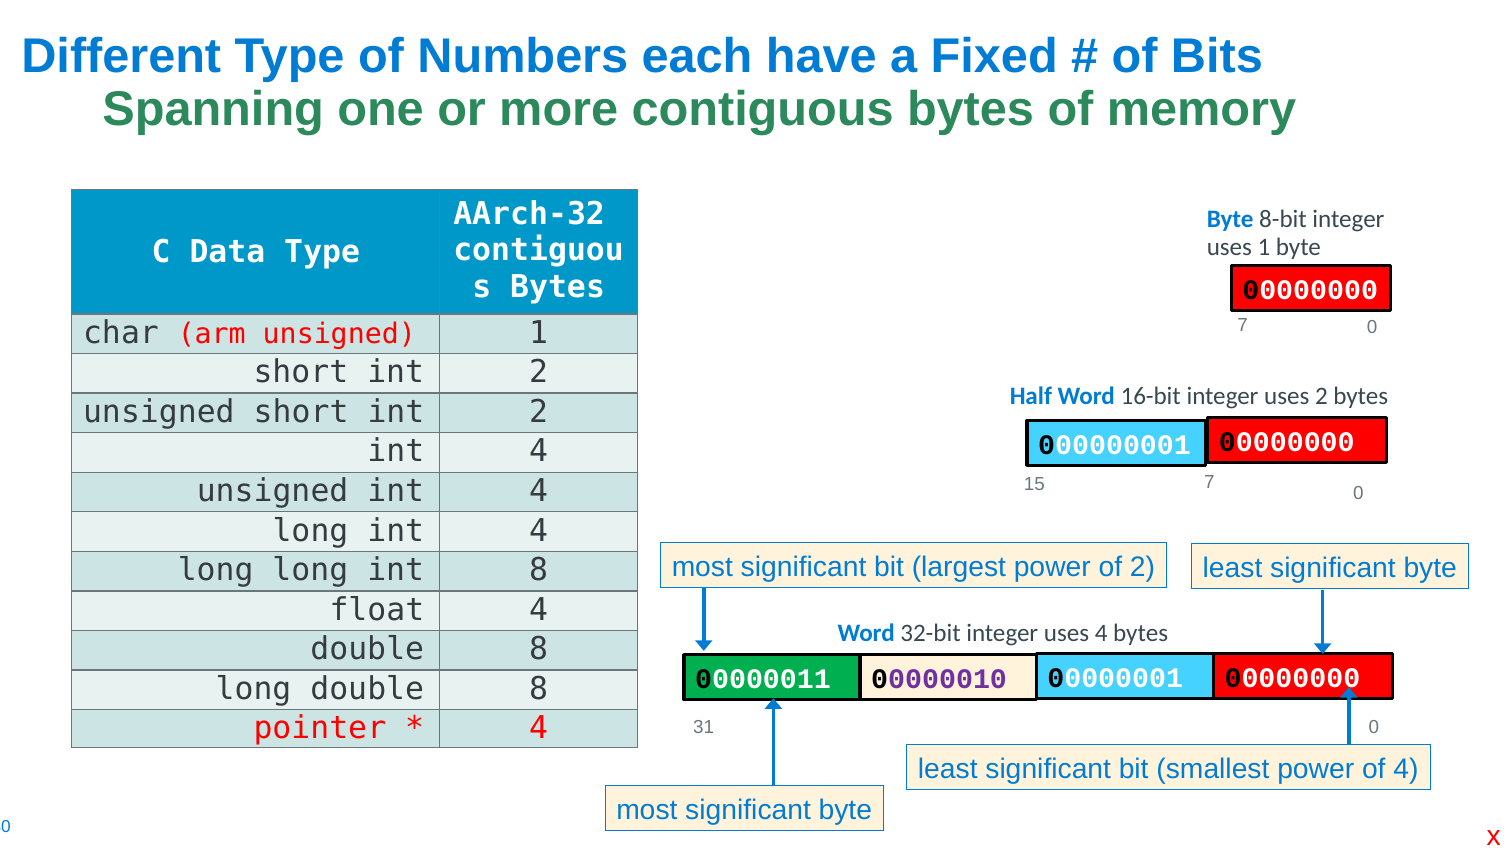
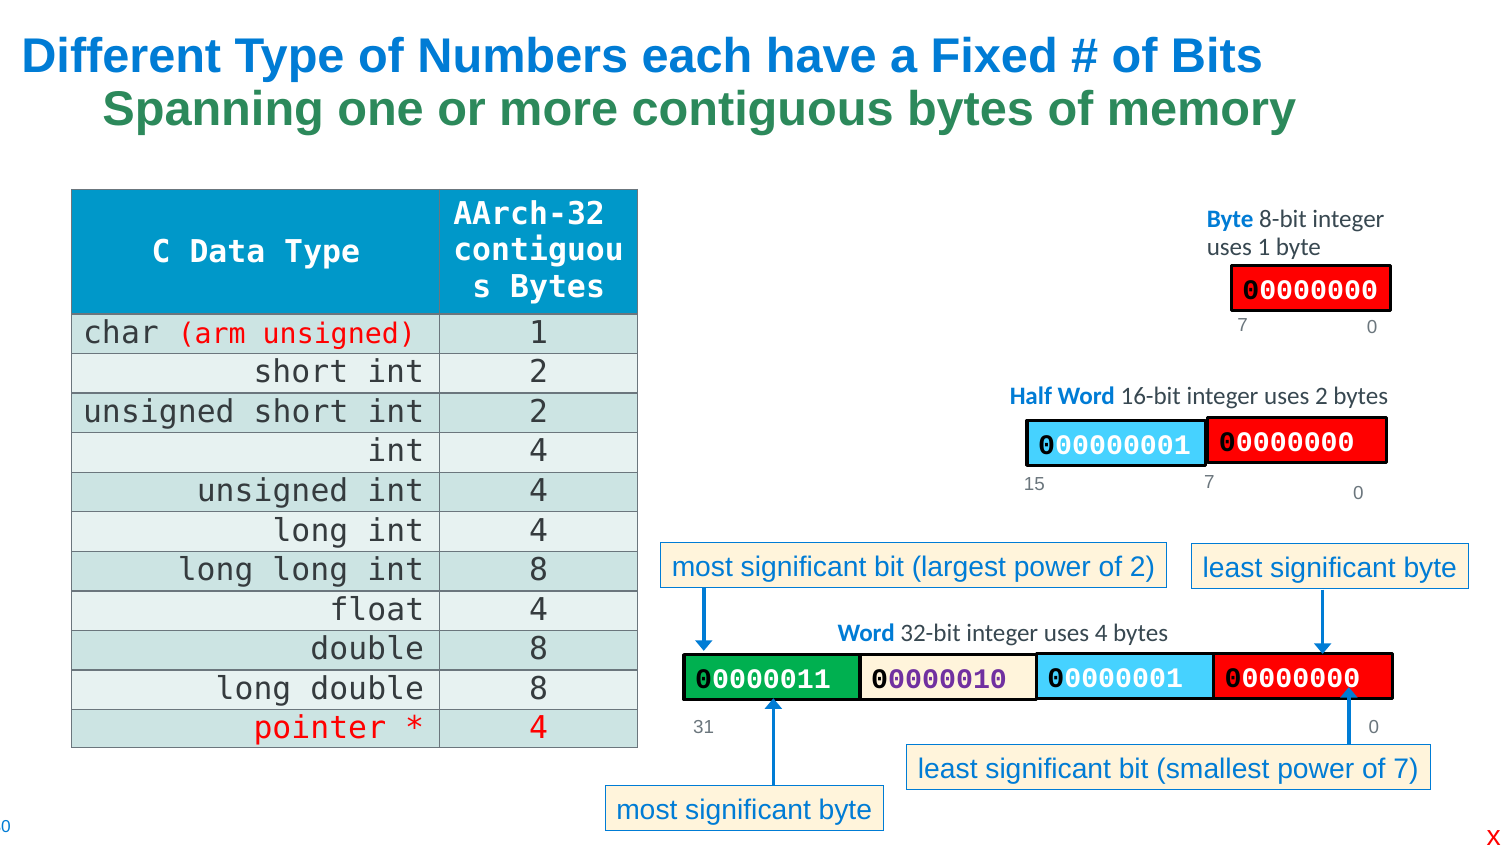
of 4: 4 -> 7 (1406, 769)
